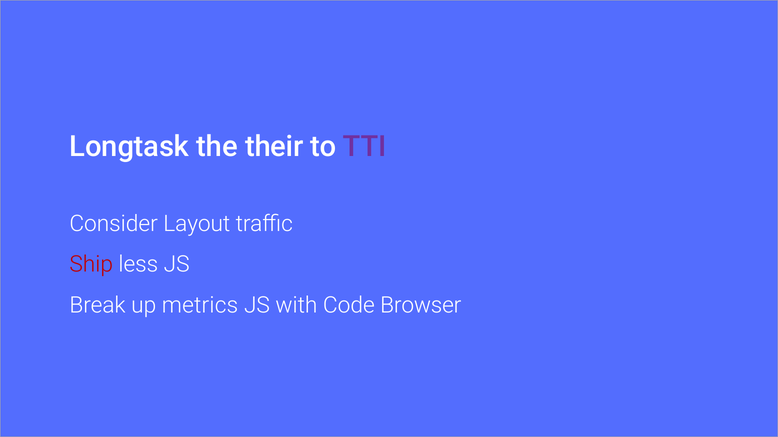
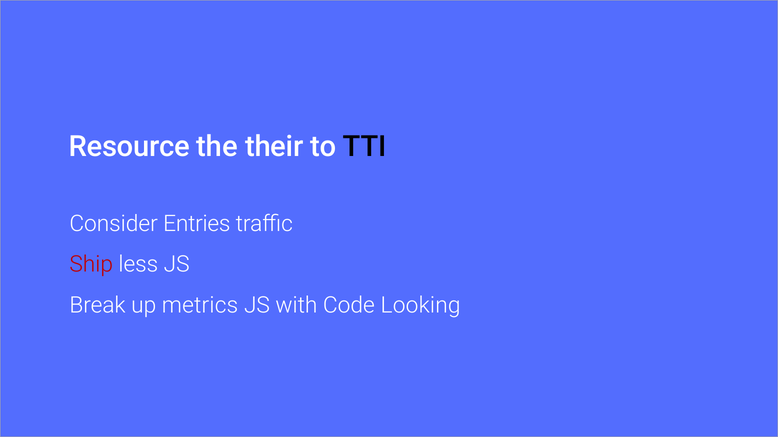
Longtask: Longtask -> Resource (129, 147)
TTI colour: purple -> black (365, 147)
Layout: Layout -> Entries (197, 224)
Browser: Browser -> Looking (421, 306)
